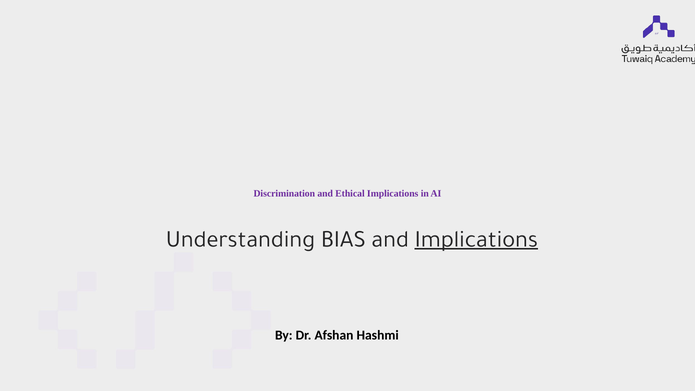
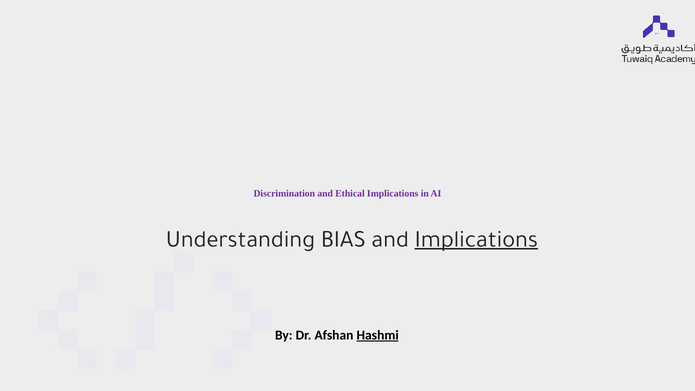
Hashmi underline: none -> present (378, 335)
